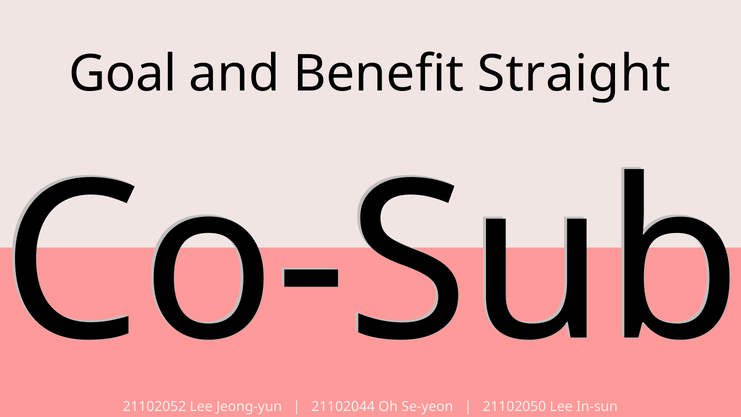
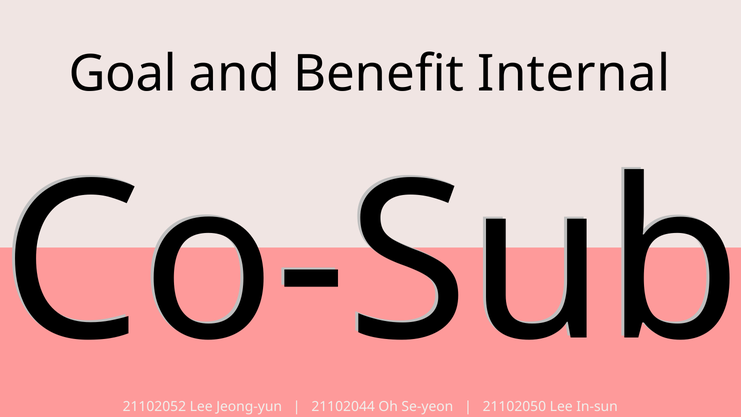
Straight: Straight -> Internal (574, 74)
